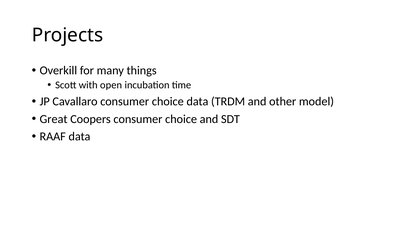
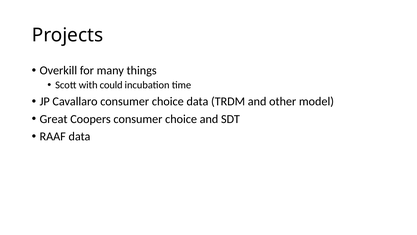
open: open -> could (111, 85)
